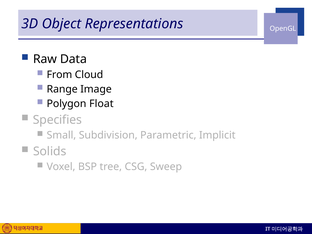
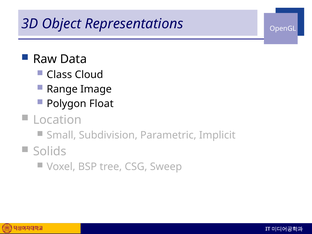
From: From -> Class (59, 75)
Specifies: Specifies -> Location (57, 120)
